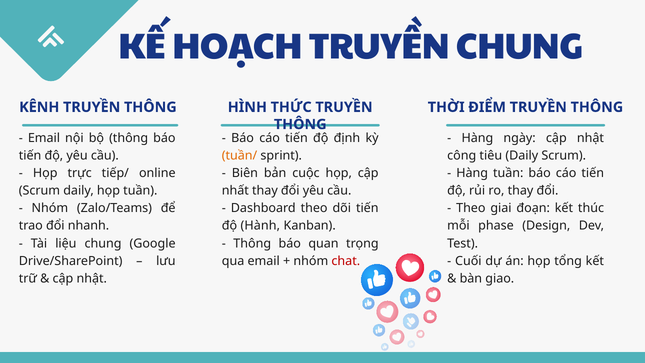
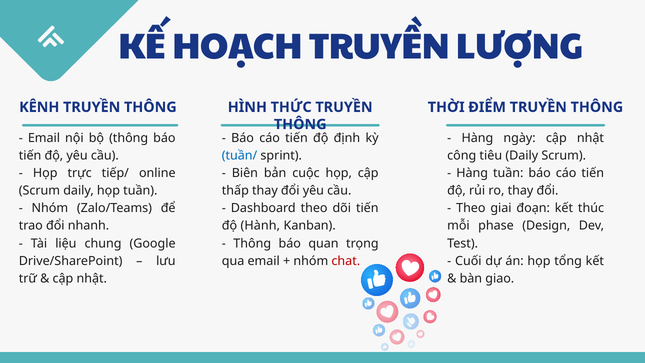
TRUYỀN CHUNG: CHUNG -> LƯỢNG (520, 47)
tuần/ colour: orange -> blue (240, 155)
nhất: nhất -> thấp (235, 191)
